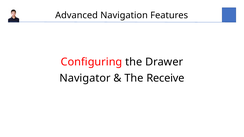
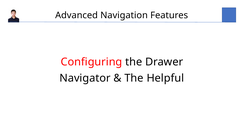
Receive: Receive -> Helpful (165, 78)
